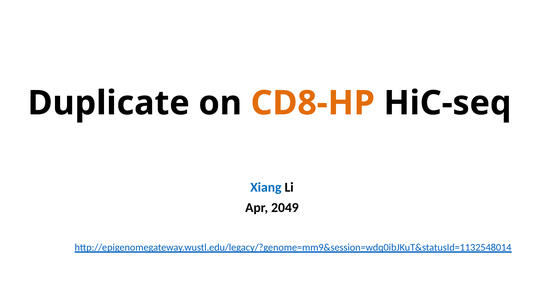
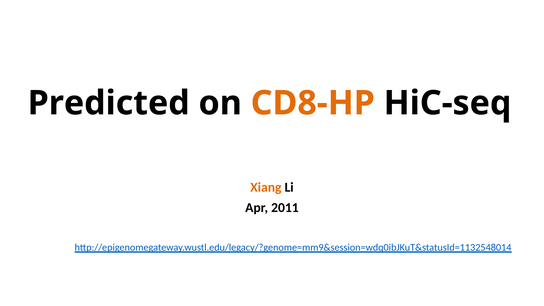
Duplicate: Duplicate -> Predicted (109, 103)
Xiang colour: blue -> orange (266, 187)
2049: 2049 -> 2011 (285, 208)
